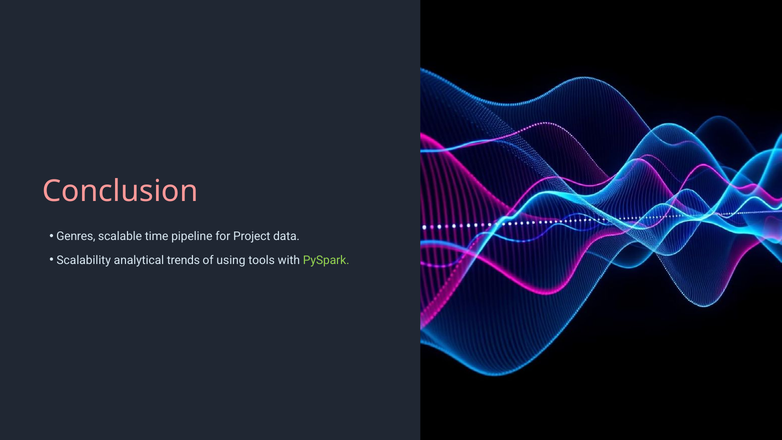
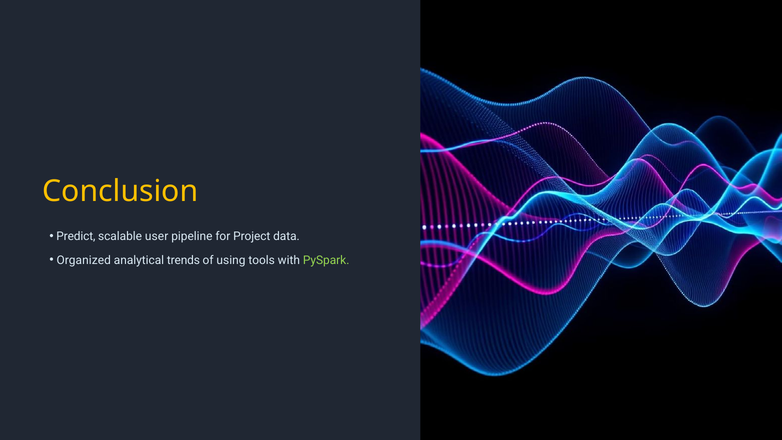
Conclusion colour: pink -> yellow (120, 191)
Genres: Genres -> Predict (76, 236)
time: time -> user (157, 236)
Scalability: Scalability -> Organized (84, 260)
